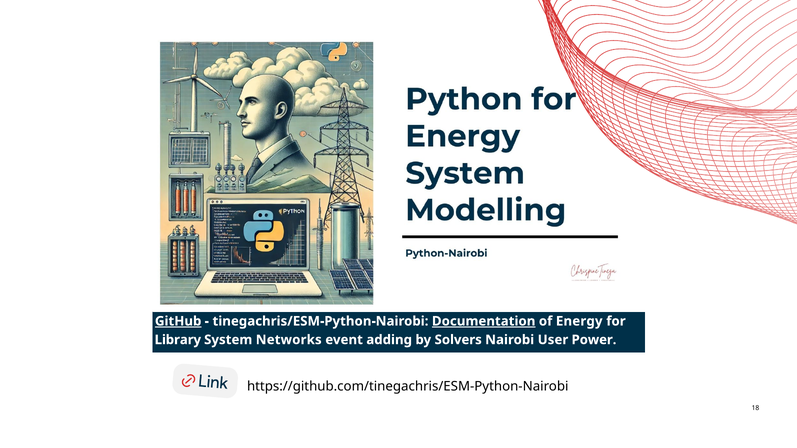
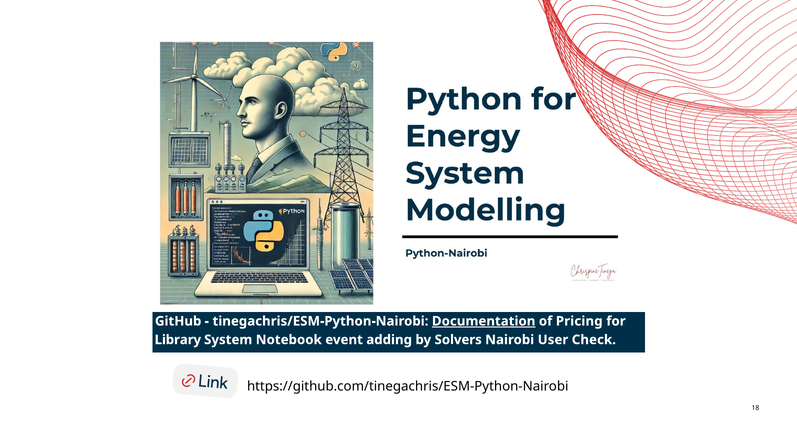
GitHub underline: present -> none (178, 321)
Energy: Energy -> Pricing (579, 321)
Networks: Networks -> Notebook (289, 340)
Power: Power -> Check (594, 340)
